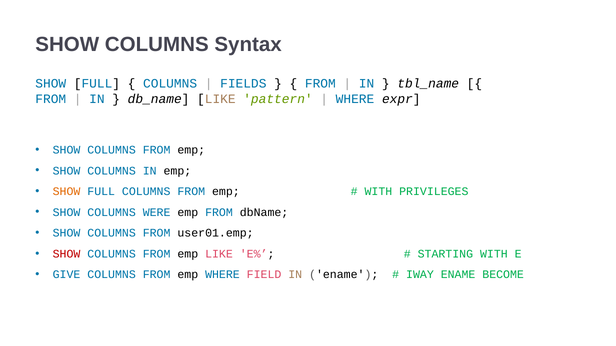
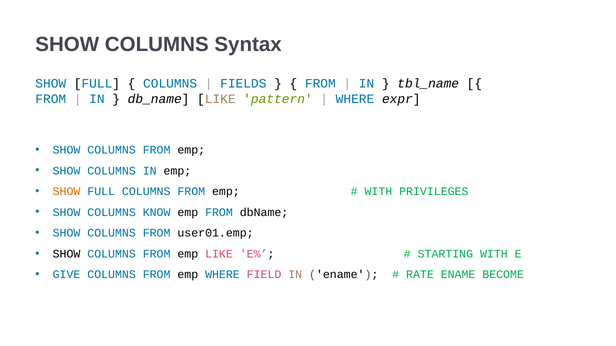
WERE: WERE -> KNOW (157, 213)
SHOW colour: red -> black (67, 254)
IWAY: IWAY -> RATE (420, 275)
